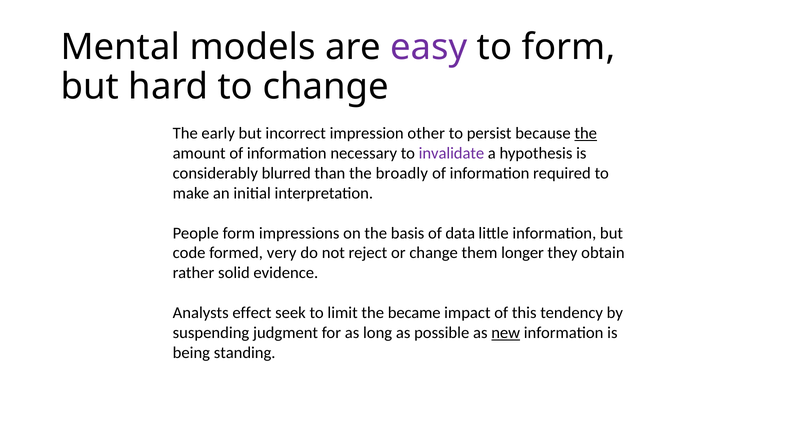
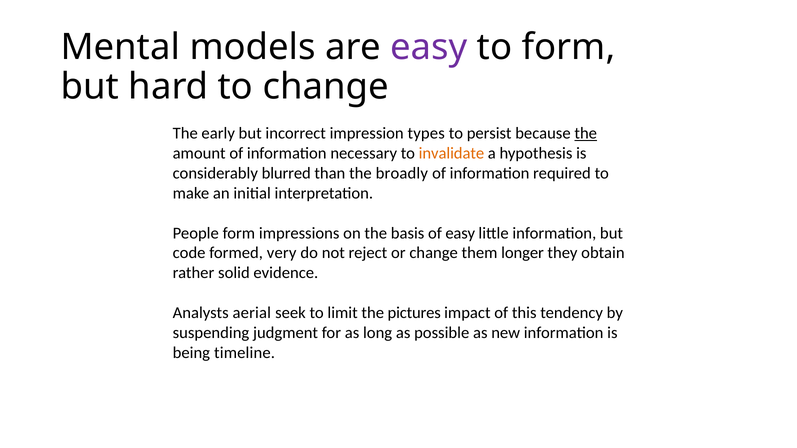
other: other -> types (426, 134)
invalidate colour: purple -> orange (451, 154)
of data: data -> easy (460, 233)
effect: effect -> aerial (252, 313)
became: became -> pictures (414, 313)
new underline: present -> none (506, 333)
standing: standing -> timeline (245, 353)
